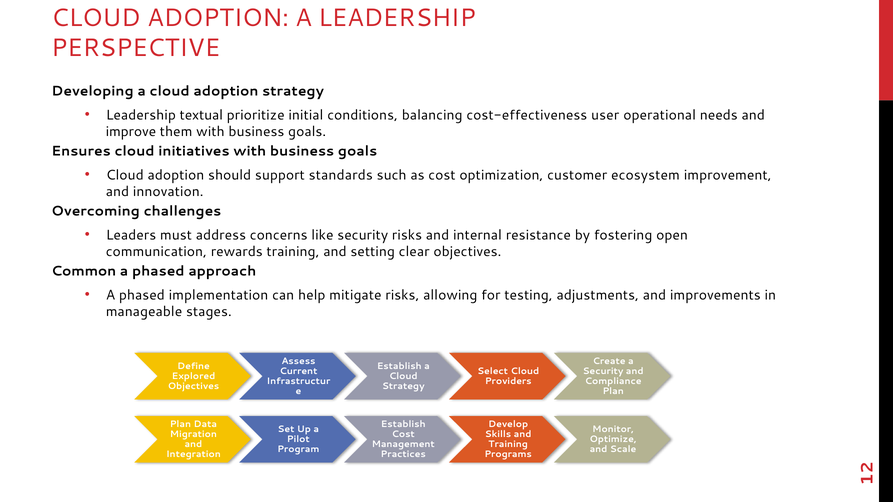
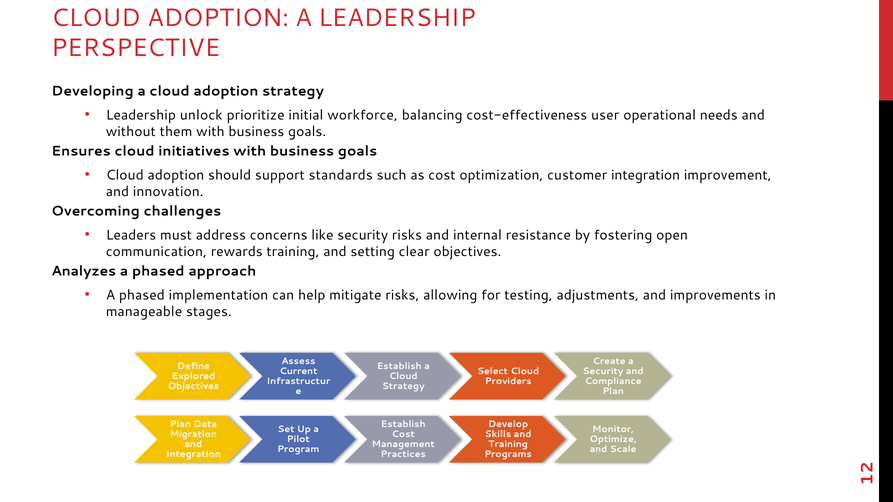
textual: textual -> unlock (201, 115)
conditions: conditions -> workforce (363, 115)
improve: improve -> without (131, 132)
customer ecosystem: ecosystem -> integration (646, 175)
Common: Common -> Analyzes (84, 271)
